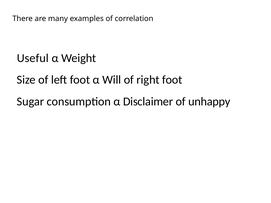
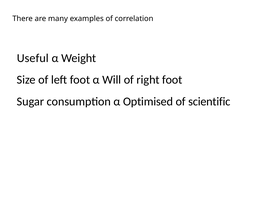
Disclaimer: Disclaimer -> Optimised (148, 102)
unhappy: unhappy -> scientific (209, 102)
